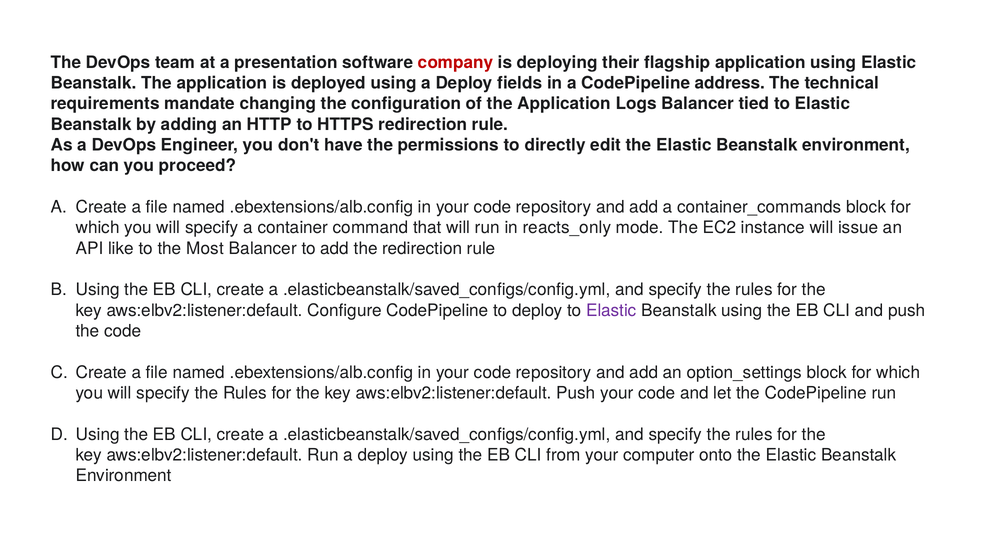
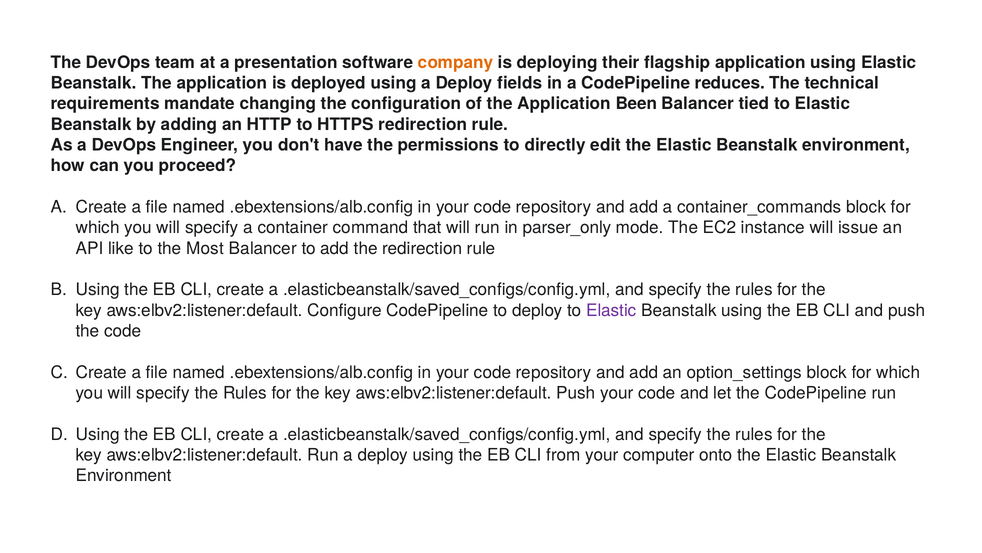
company colour: red -> orange (456, 62)
address: address -> reduces (730, 83)
Logs: Logs -> Been (636, 104)
reacts_only: reacts_only -> parser_only (567, 228)
